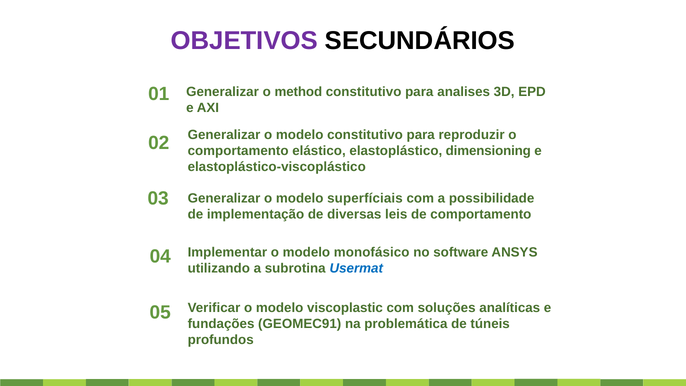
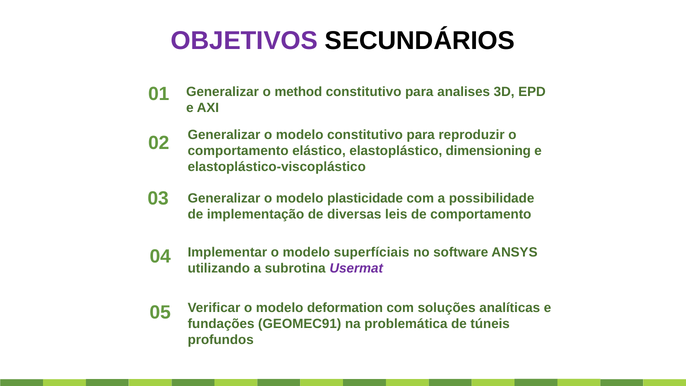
superfíciais: superfíciais -> plasticidade (365, 198)
monofásico: monofásico -> superfíciais (372, 252)
Usermat colour: blue -> purple (356, 268)
viscoplastic: viscoplastic -> deformation (345, 308)
